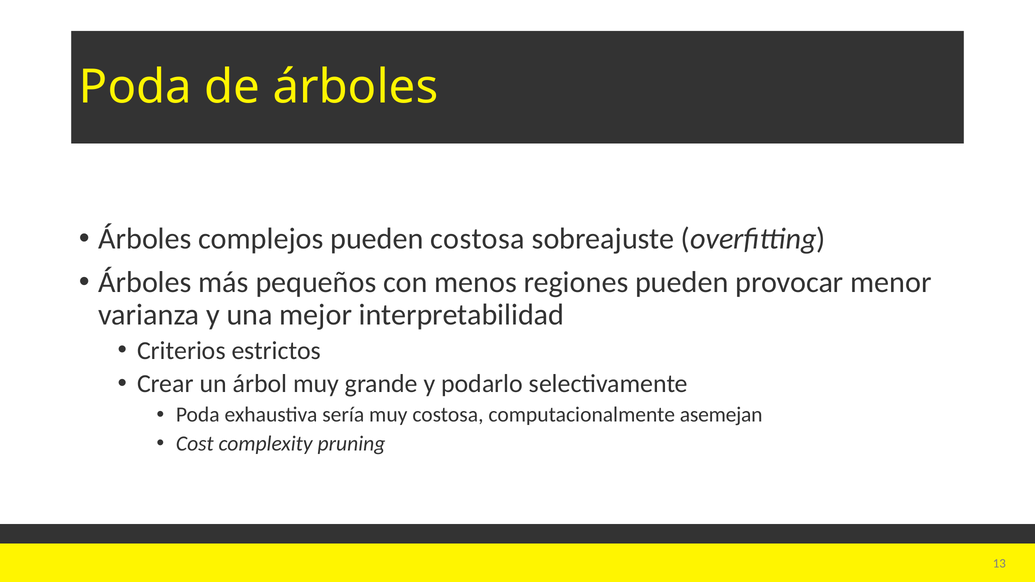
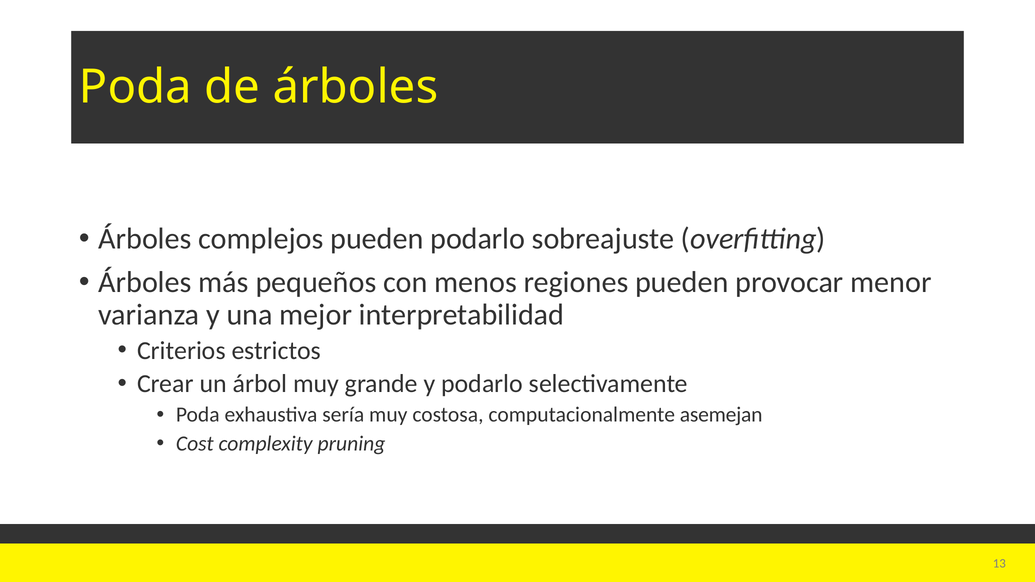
pueden costosa: costosa -> podarlo (478, 239)
